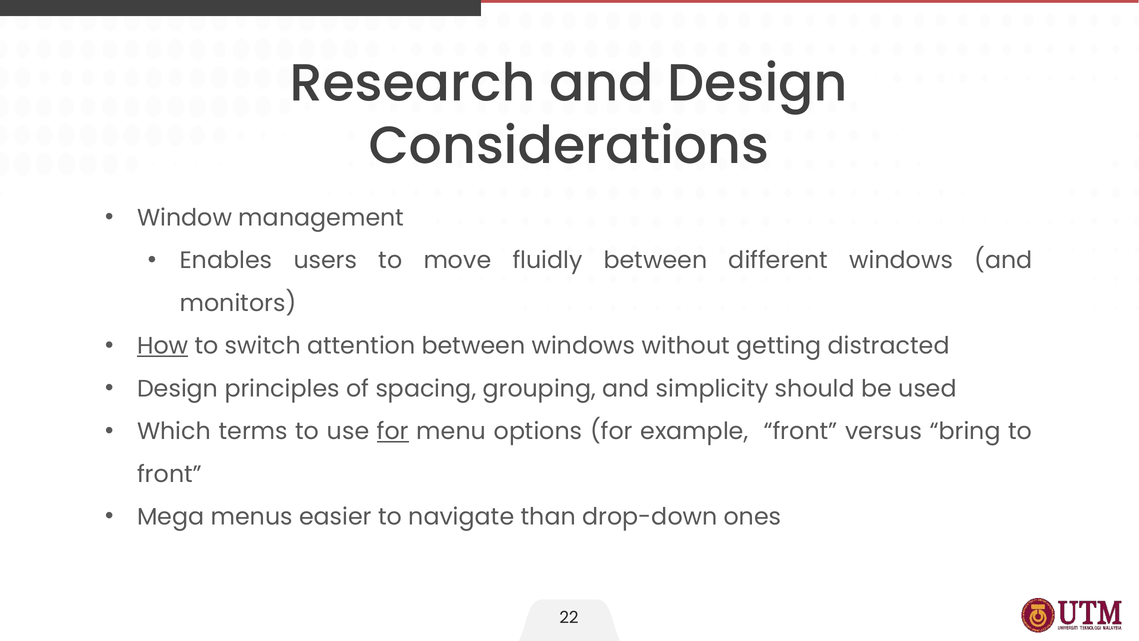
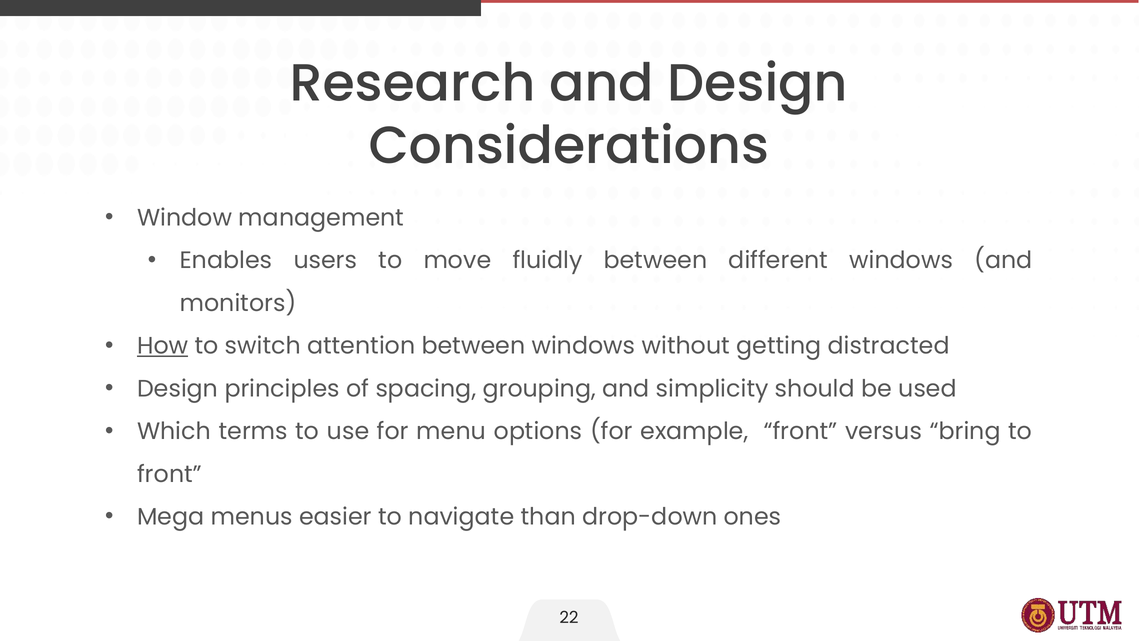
for underline: present -> none (393, 431)
